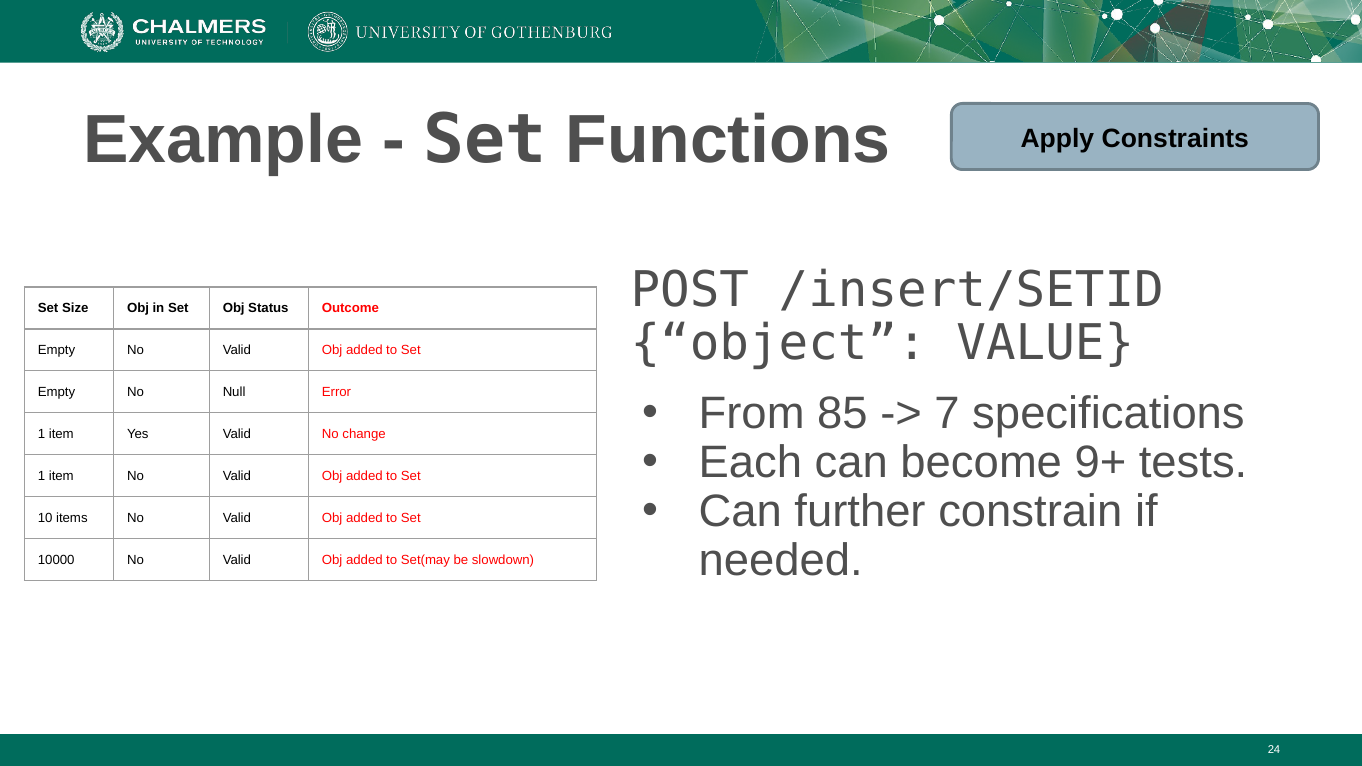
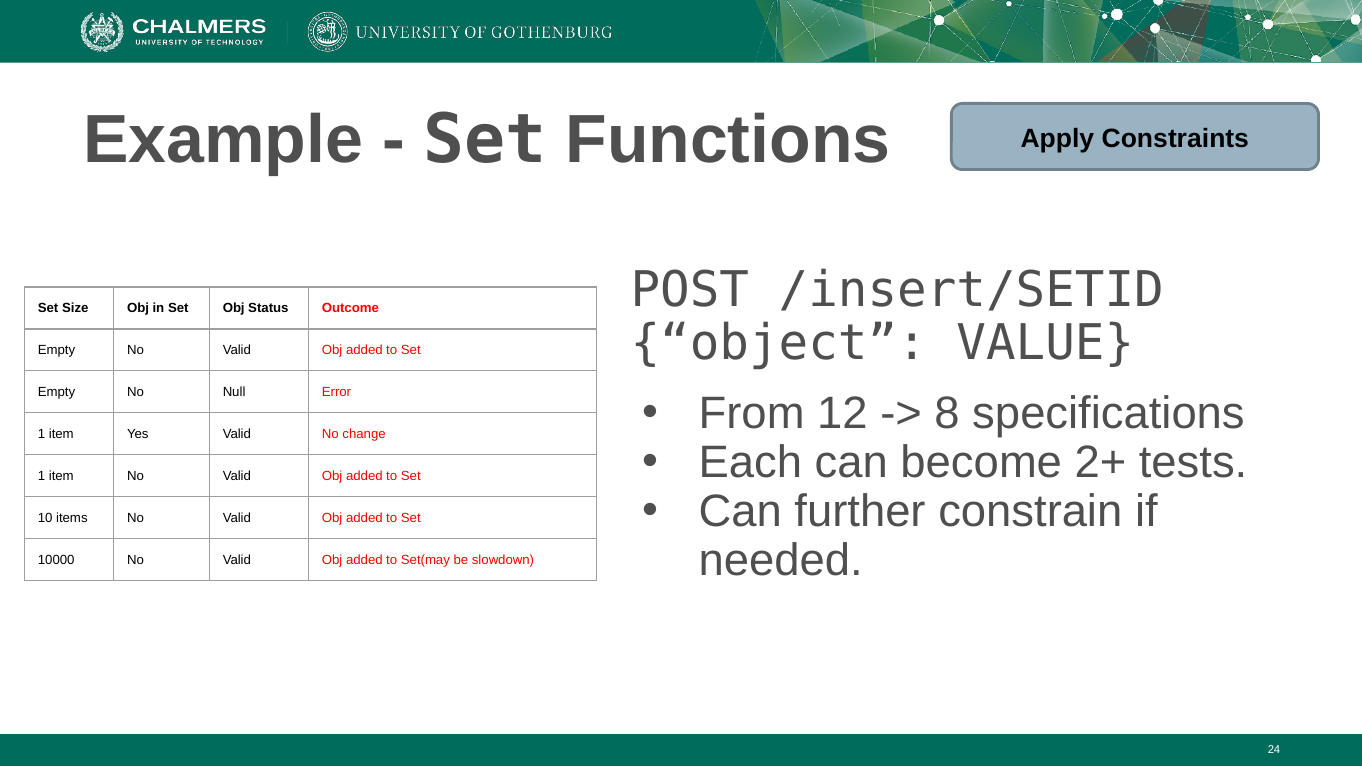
85: 85 -> 12 (842, 414)
7: 7 -> 8 (947, 414)
9+: 9+ -> 2+ (1100, 463)
